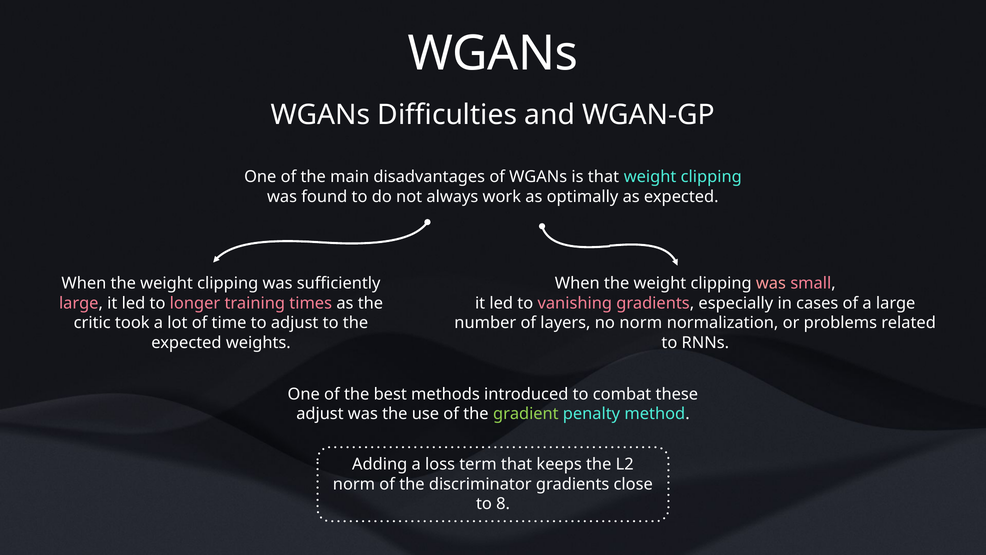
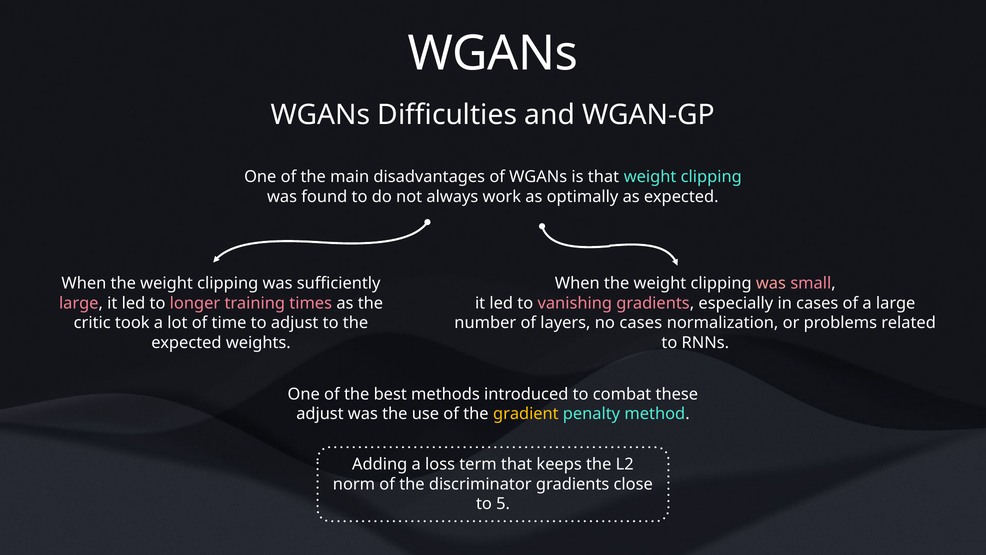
no norm: norm -> cases (641, 323)
gradient colour: light green -> yellow (526, 414)
8: 8 -> 5 (503, 504)
